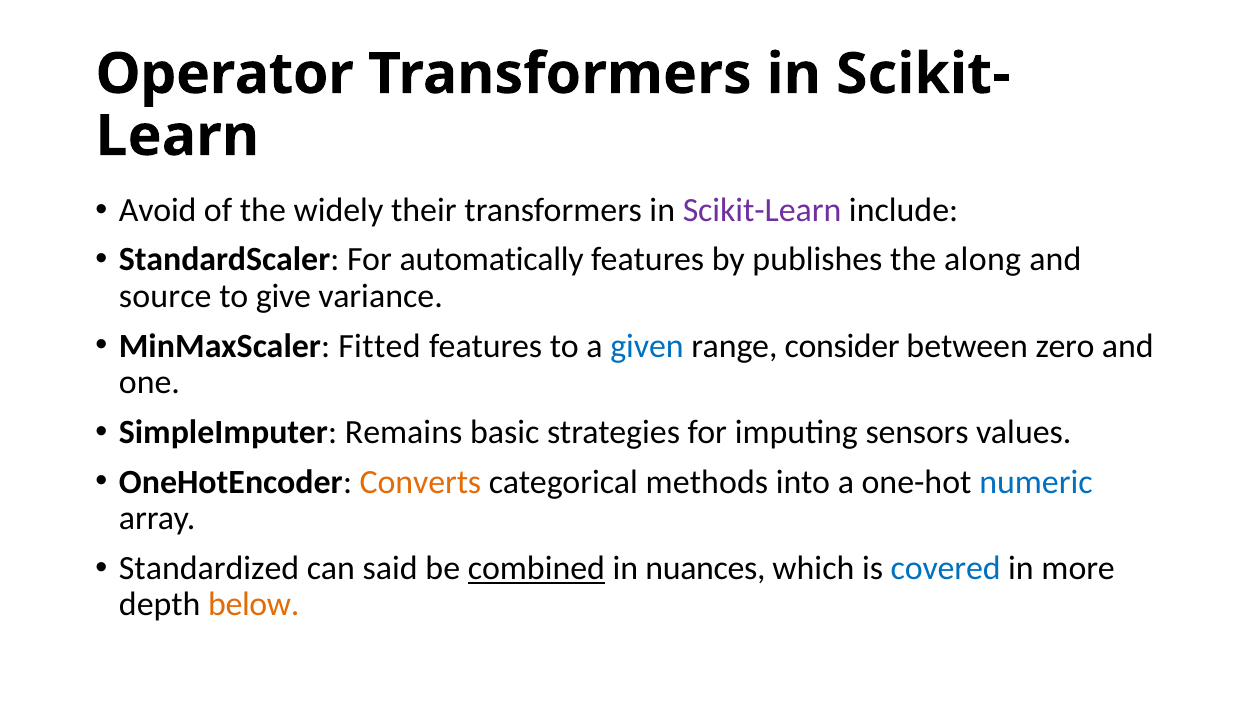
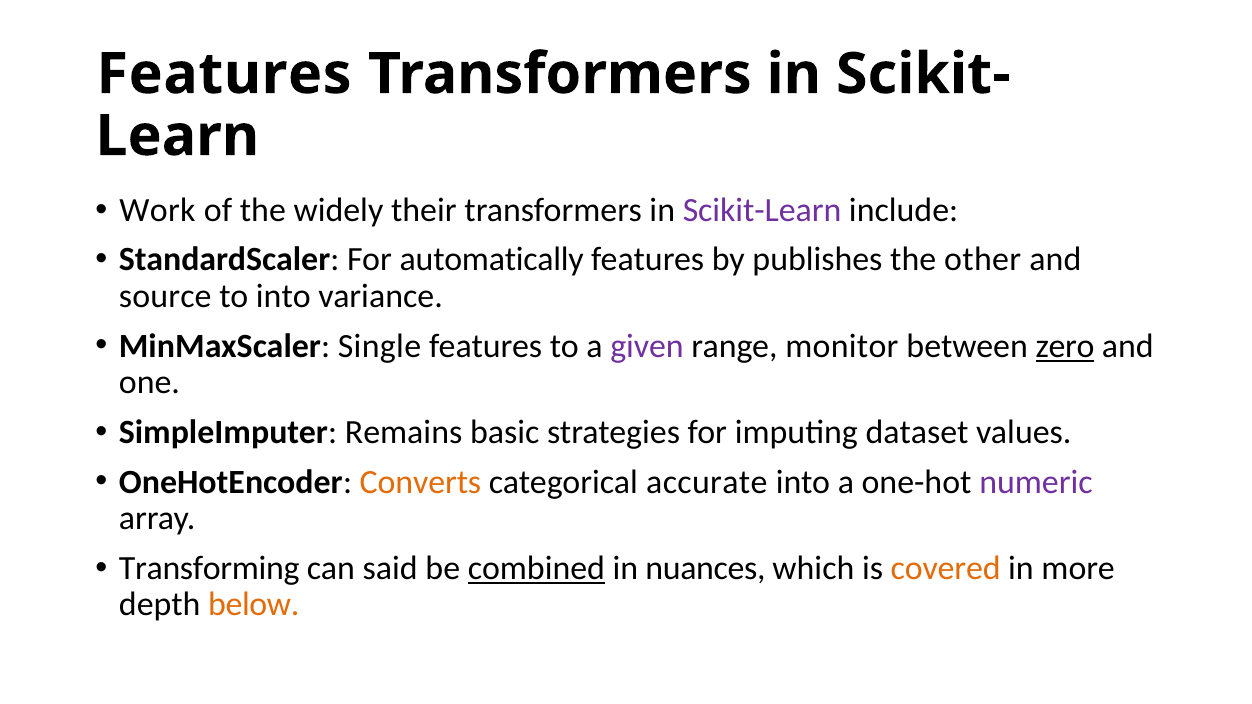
Operator: Operator -> Features (224, 74)
Avoid: Avoid -> Work (157, 210)
along: along -> other (983, 260)
to give: give -> into (283, 296)
Fitted: Fitted -> Single (379, 346)
given colour: blue -> purple (647, 346)
consider: consider -> monitor (842, 346)
zero underline: none -> present (1065, 346)
sensors: sensors -> dataset (917, 432)
methods: methods -> accurate (707, 482)
numeric colour: blue -> purple (1036, 482)
Standardized: Standardized -> Transforming (209, 568)
covered colour: blue -> orange (946, 568)
